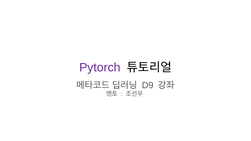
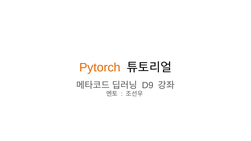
Pytorch colour: purple -> orange (100, 68)
